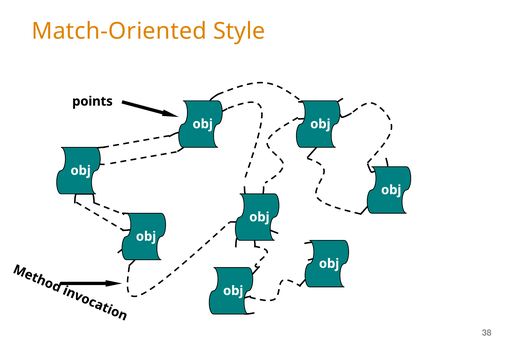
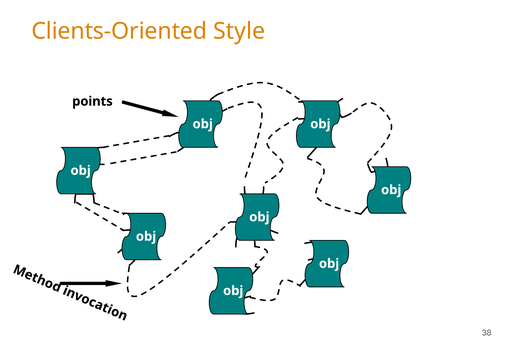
Match-Oriented: Match-Oriented -> Clients-Oriented (119, 31)
